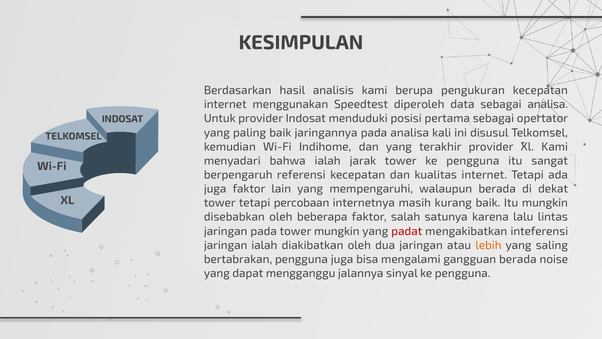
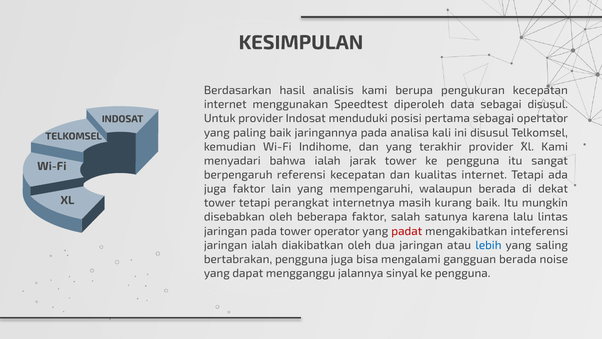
sebagai analisa: analisa -> disusul (548, 104)
percobaan: percobaan -> perangkat (301, 203)
tower mungkin: mungkin -> operator (337, 231)
lebih colour: orange -> blue (488, 245)
